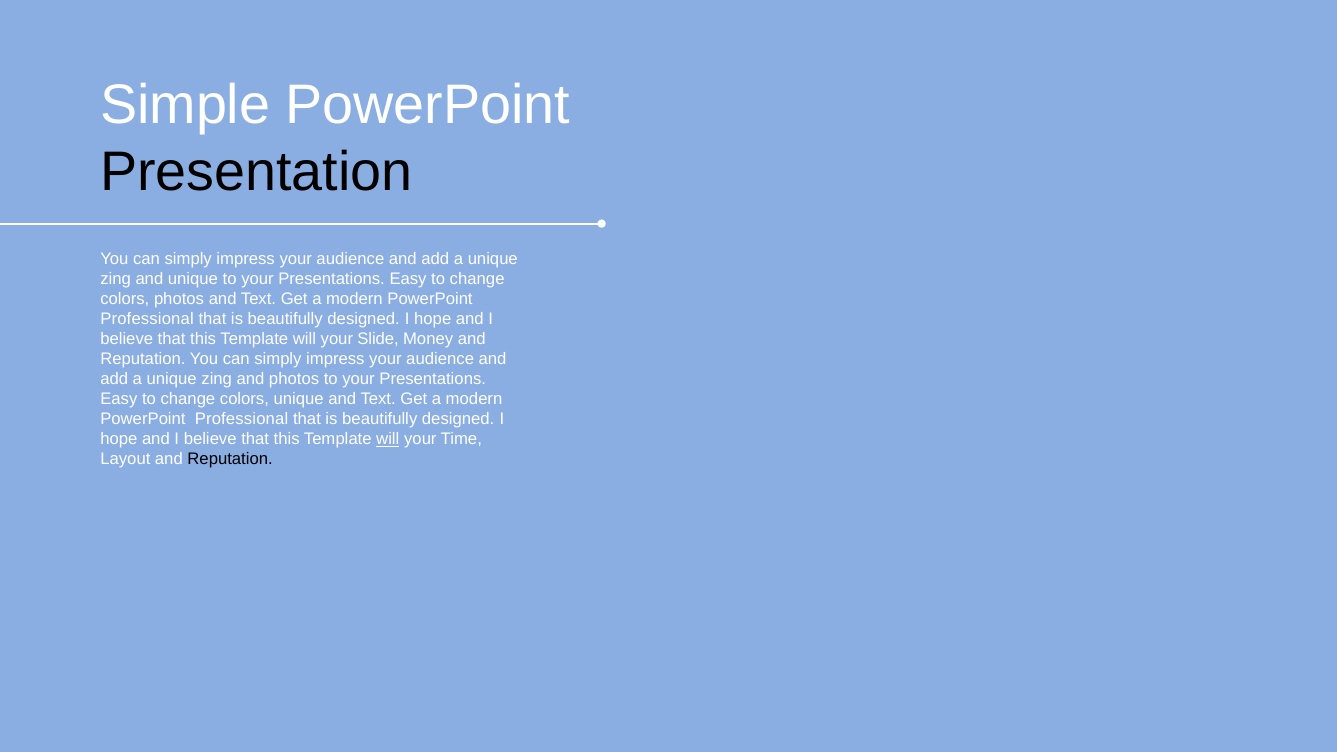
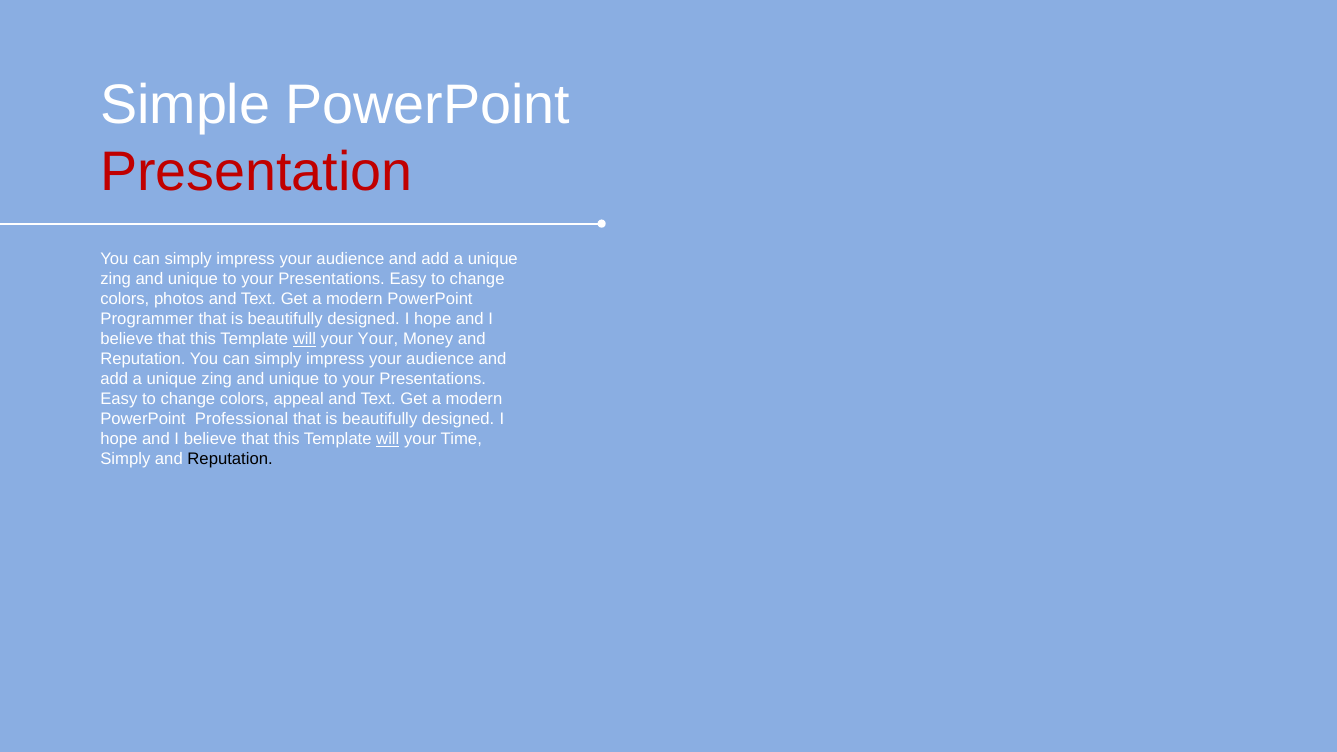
Presentation colour: black -> red (256, 172)
Professional: Professional -> Programmer (147, 319)
will underline: none -> present (304, 339)
your Slide: Slide -> Your (378, 339)
photos: photos -> unique (294, 379)
colors unique: unique -> appeal (299, 399)
Layout: Layout -> Simply (125, 459)
